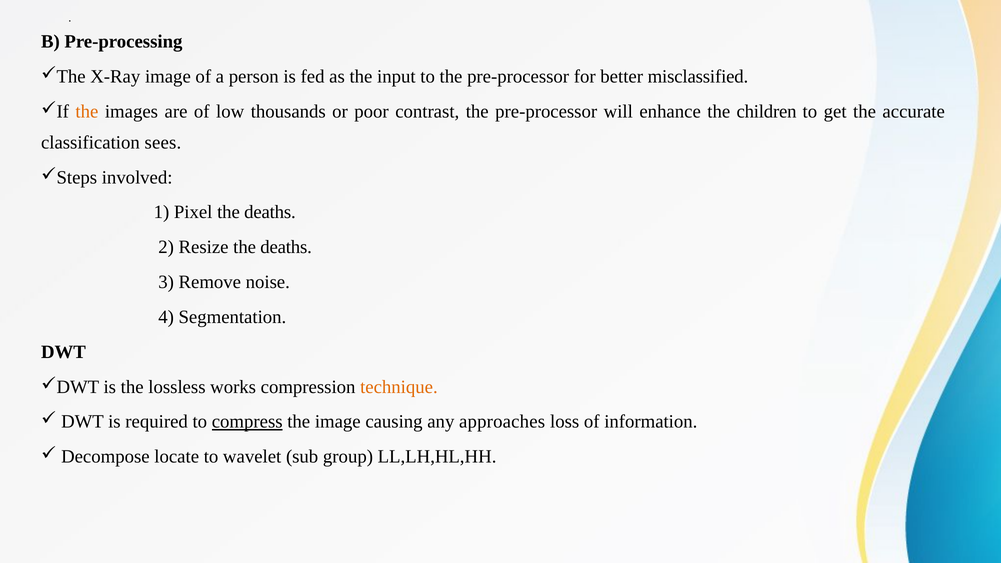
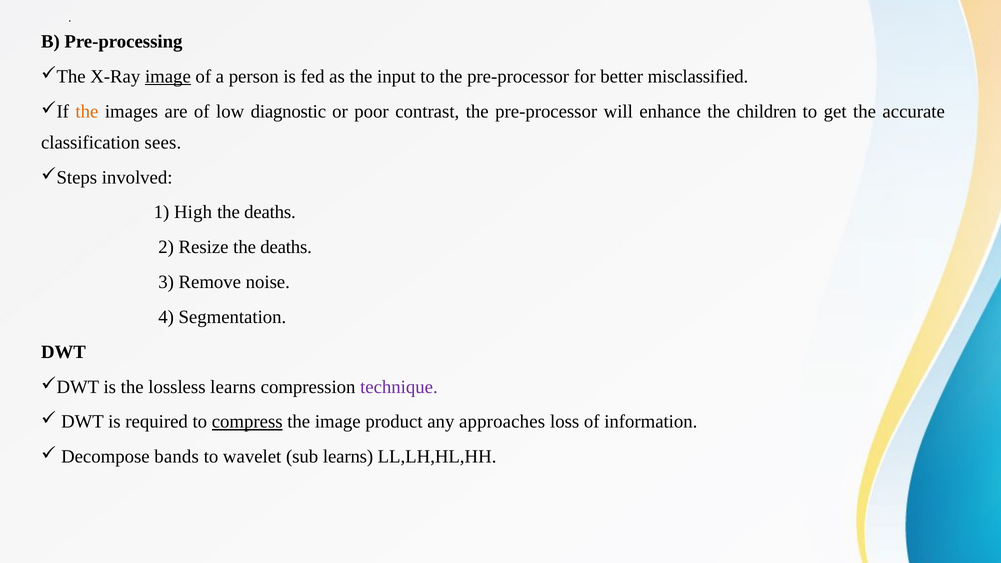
image underline: none -> present (168, 76)
thousands: thousands -> diagnostic (288, 111)
Pixel: Pixel -> High (193, 212)
lossless works: works -> learns (233, 387)
technique colour: orange -> purple (399, 387)
causing: causing -> product (394, 422)
locate: locate -> bands (177, 457)
sub group: group -> learns (348, 457)
